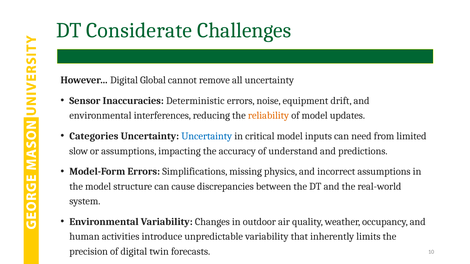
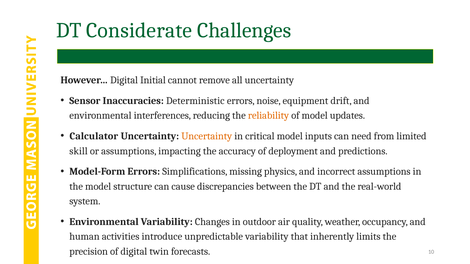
Global: Global -> Initial (153, 80)
Categories: Categories -> Calculator (94, 136)
Uncertainty colour: blue -> orange (207, 136)
slow: slow -> skill (78, 151)
understand: understand -> deployment (293, 151)
